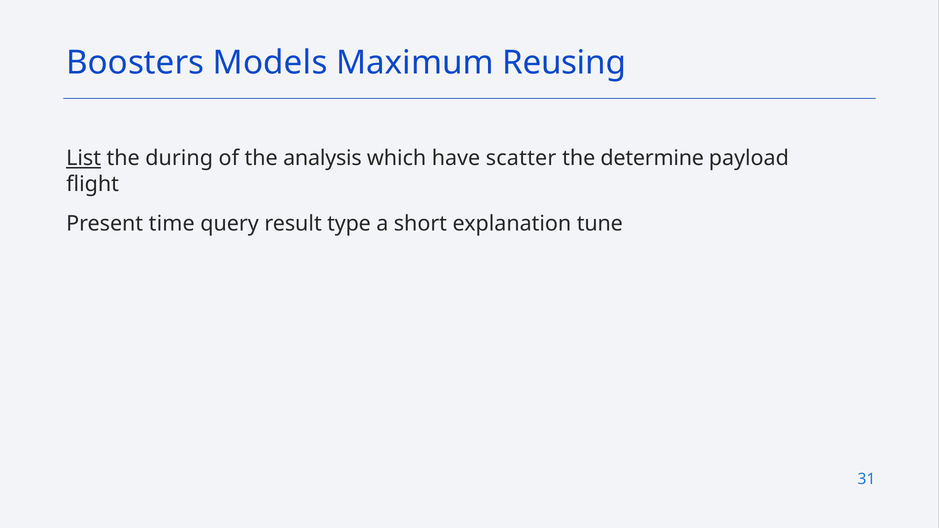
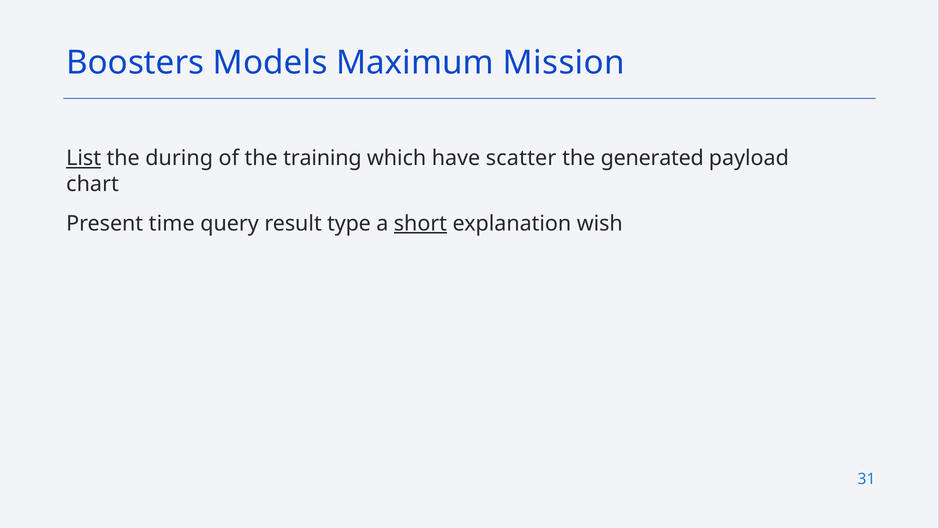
Reusing: Reusing -> Mission (564, 63)
analysis: analysis -> training (322, 158)
determine: determine -> generated (652, 158)
flight: flight -> chart (93, 184)
short underline: none -> present (420, 224)
tune: tune -> wish (600, 224)
